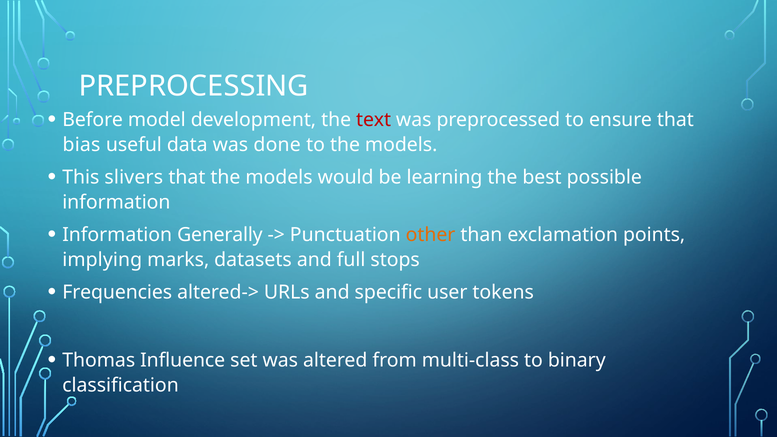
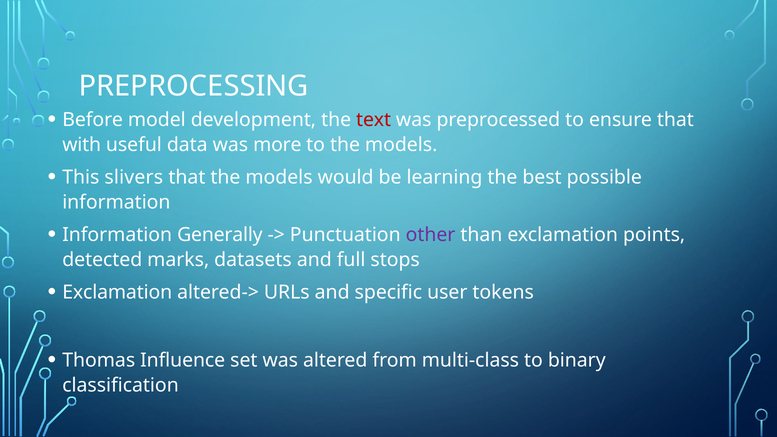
bias: bias -> with (82, 145)
done: done -> more (277, 145)
other colour: orange -> purple (431, 235)
implying: implying -> detected (102, 260)
Frequencies: Frequencies -> Exclamation (117, 293)
